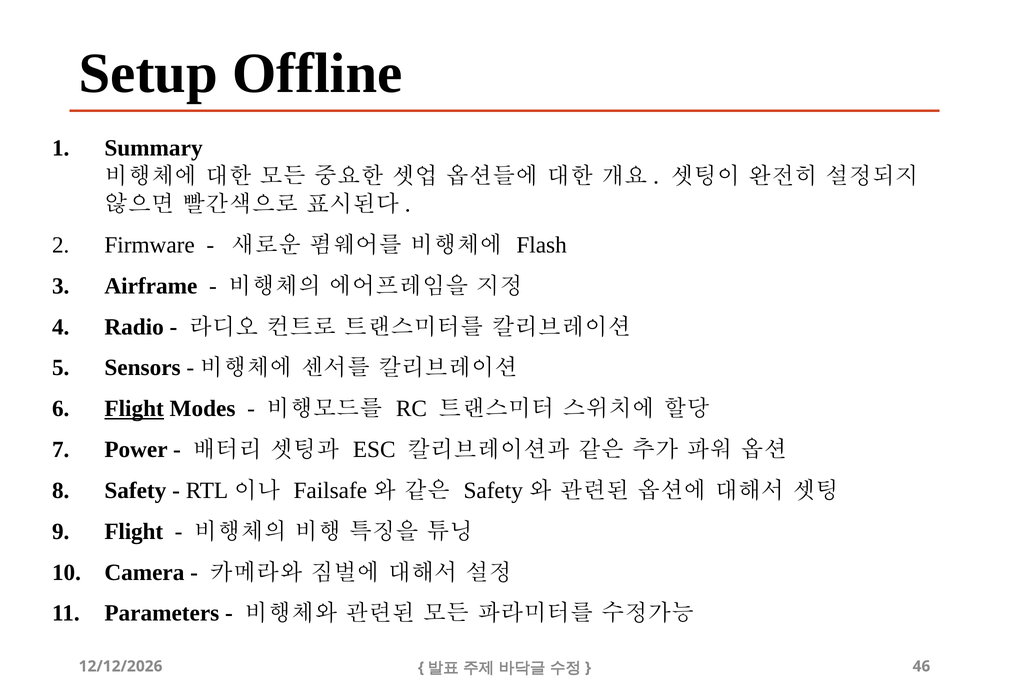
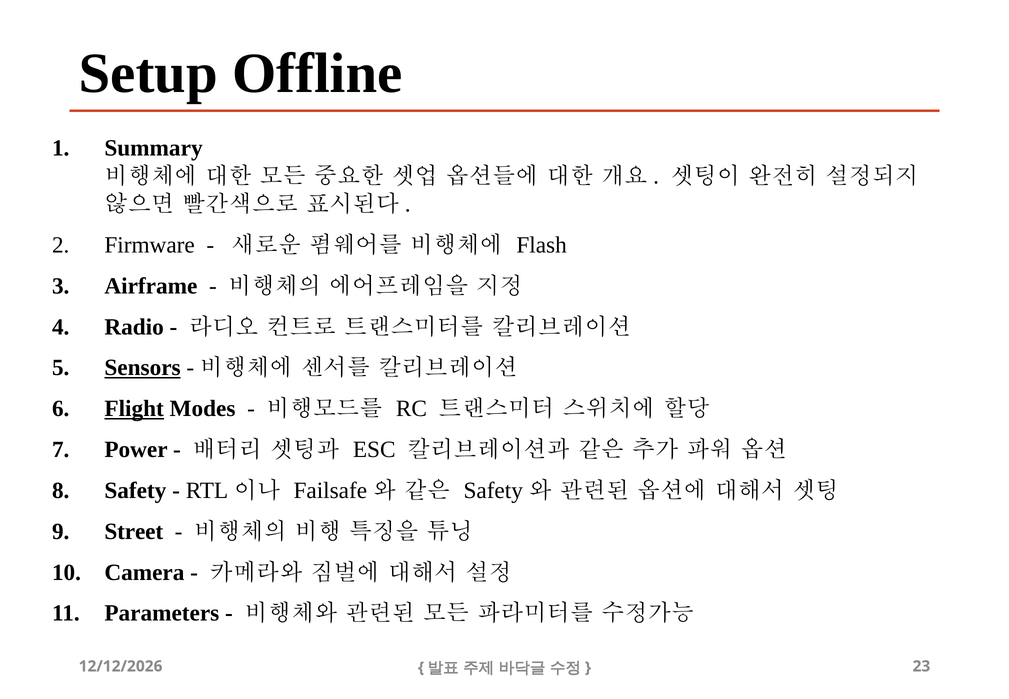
Sensors underline: none -> present (143, 368)
Flight: Flight -> Street (134, 531)
46: 46 -> 23 (921, 666)
